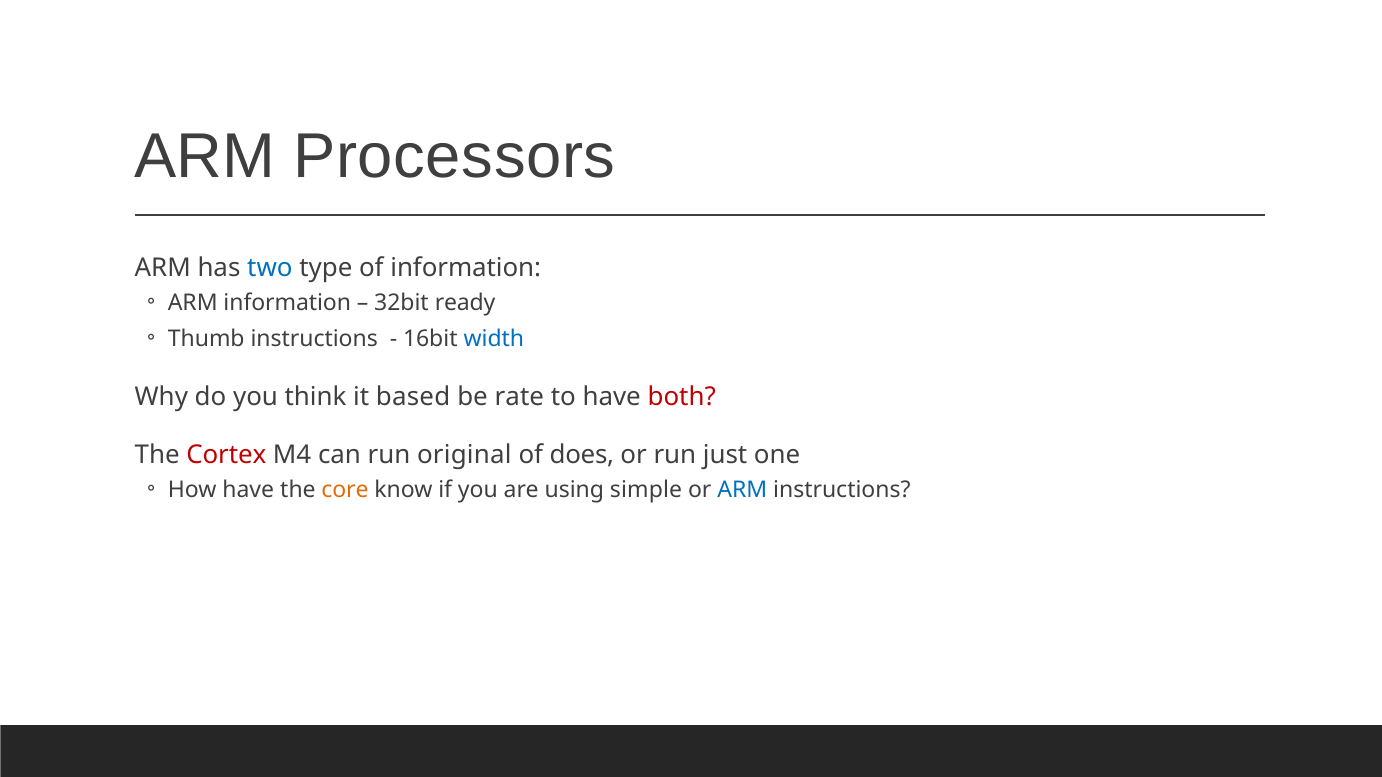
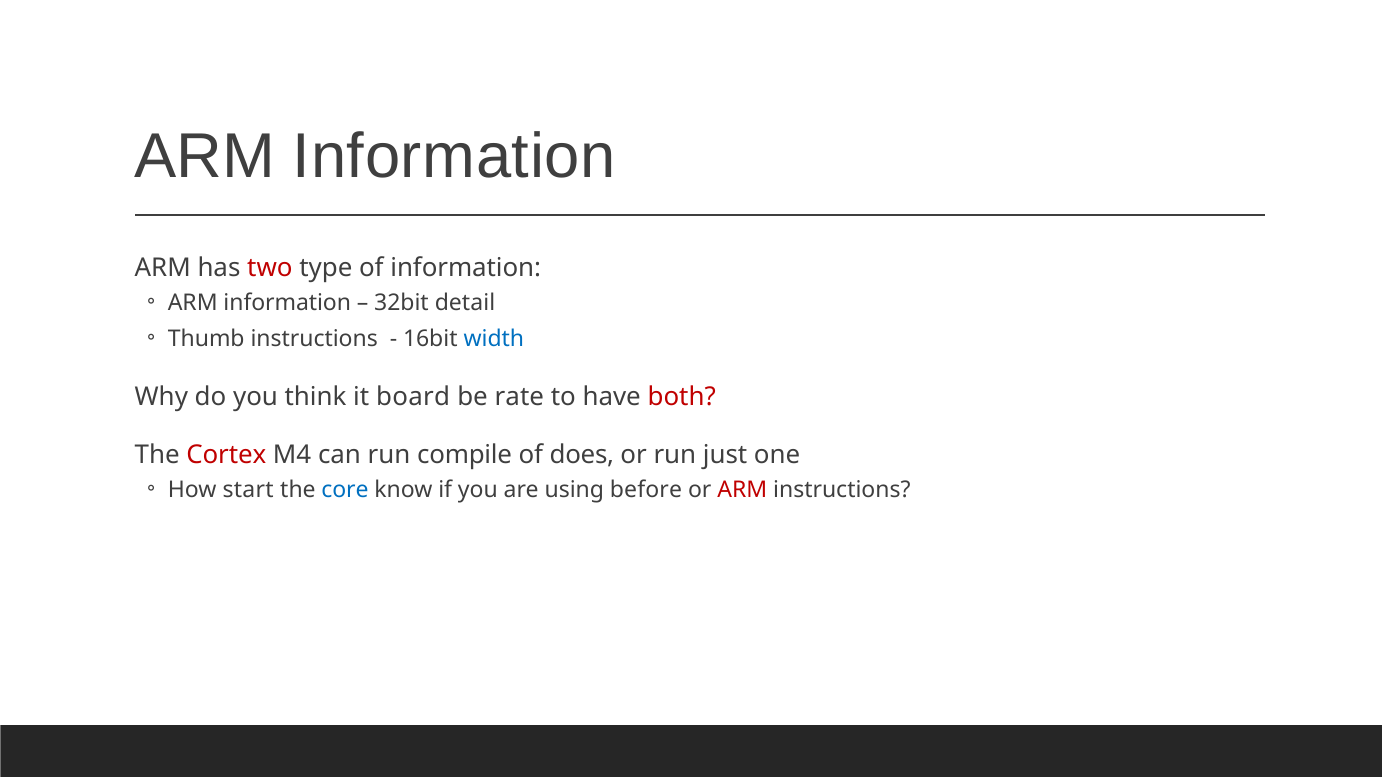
Processors: Processors -> Information (454, 157)
two colour: blue -> red (270, 268)
ready: ready -> detail (465, 303)
based: based -> board (413, 398)
original: original -> compile (465, 455)
How have: have -> start (248, 490)
core colour: orange -> blue (345, 490)
simple: simple -> before (646, 490)
ARM colour: blue -> red (742, 490)
